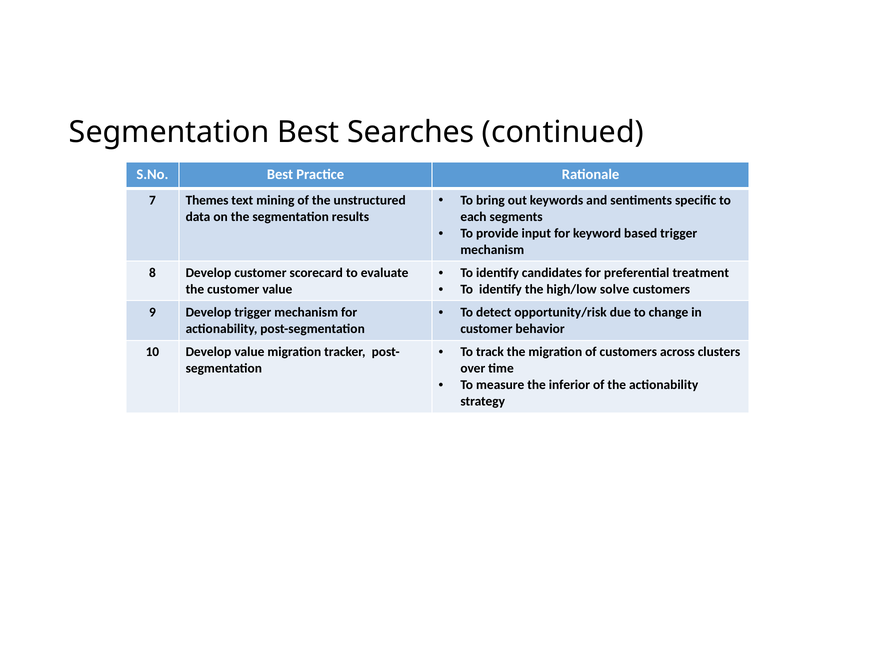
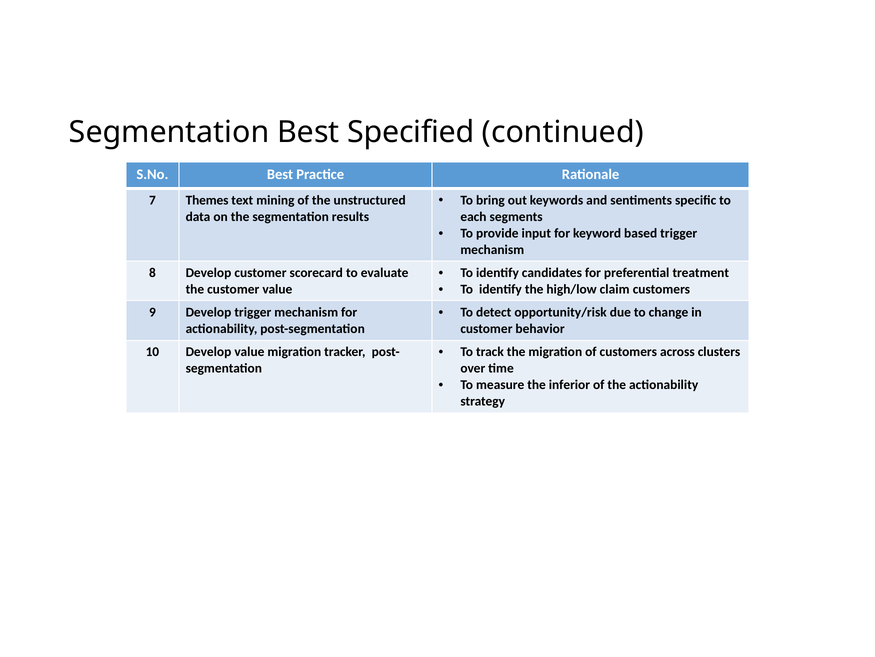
Searches: Searches -> Specified (411, 132)
solve: solve -> claim (615, 289)
